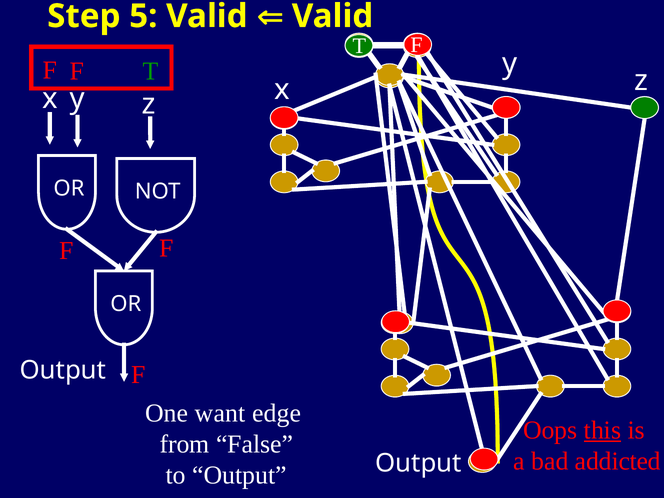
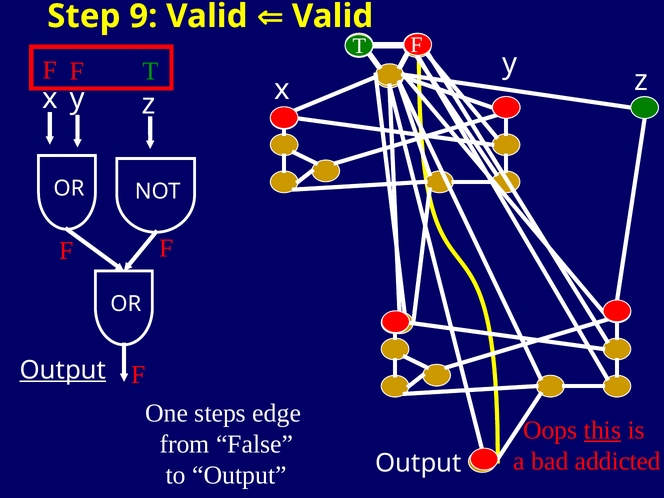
5: 5 -> 9 (143, 16)
Output underline: none -> present (63, 370)
want: want -> steps (220, 413)
